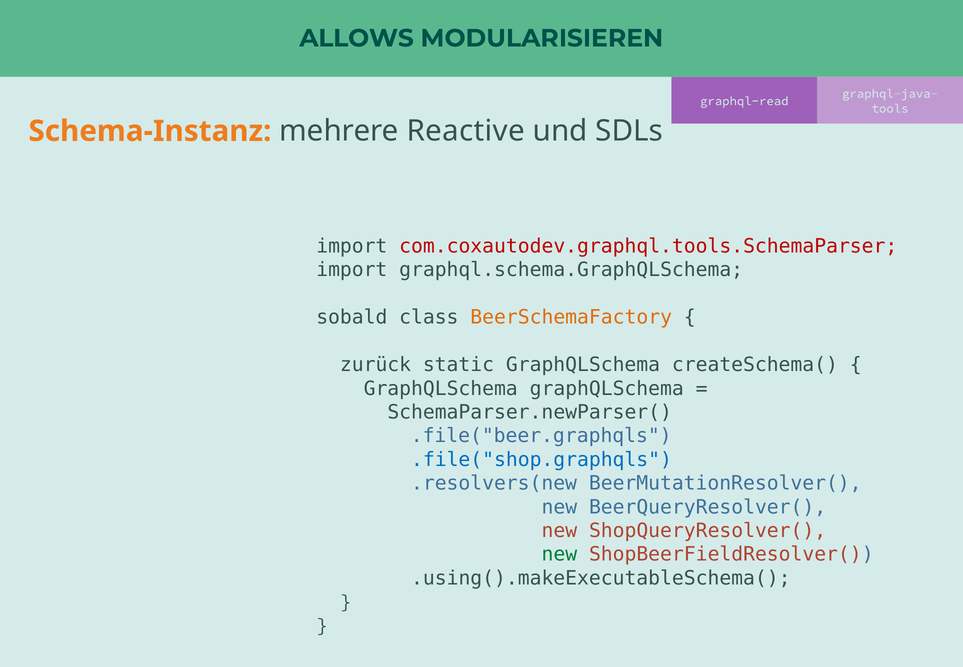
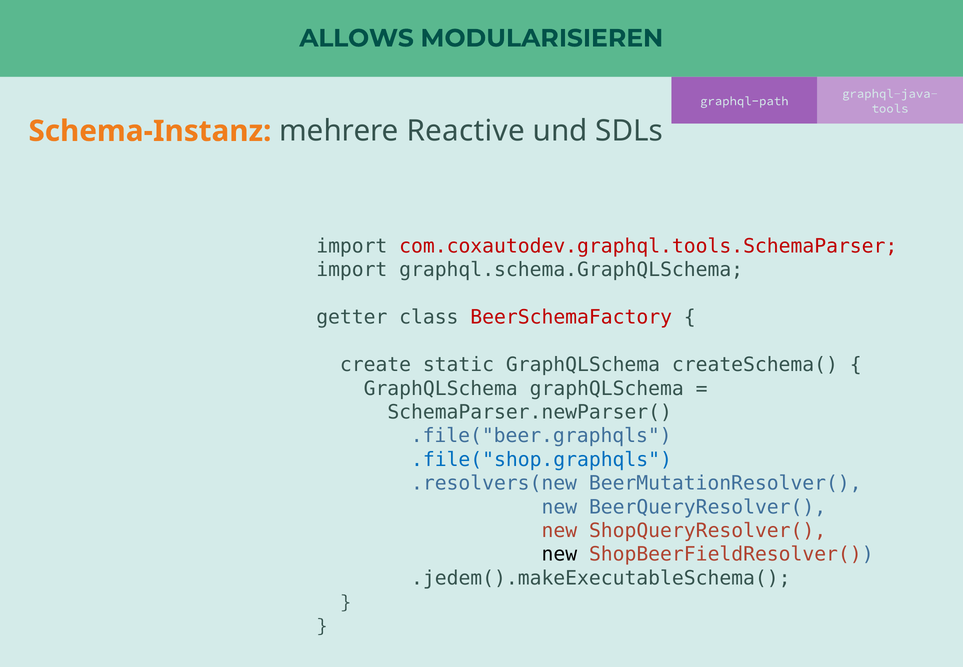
graphql-read: graphql-read -> graphql-path (744, 101)
sobald: sobald -> getter (352, 317)
BeerSchemaFactory colour: orange -> red (571, 317)
zurück: zurück -> create (376, 365)
new colour: green -> black (559, 554)
.using().makeExecutableSchema(: .using().makeExecutableSchema( -> .jedem().makeExecutableSchema( (601, 578)
